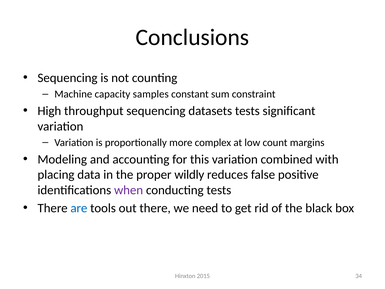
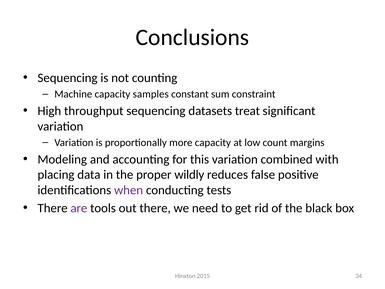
datasets tests: tests -> treat (247, 111)
more complex: complex -> capacity (213, 142)
are colour: blue -> purple (79, 208)
